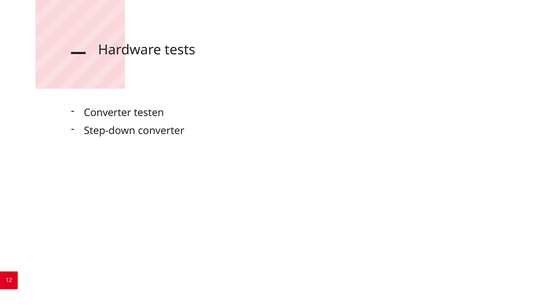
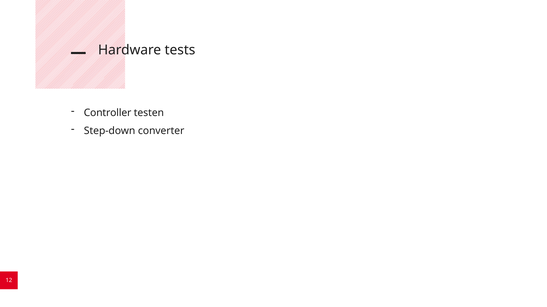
Converter: Converter -> Controller (108, 113)
